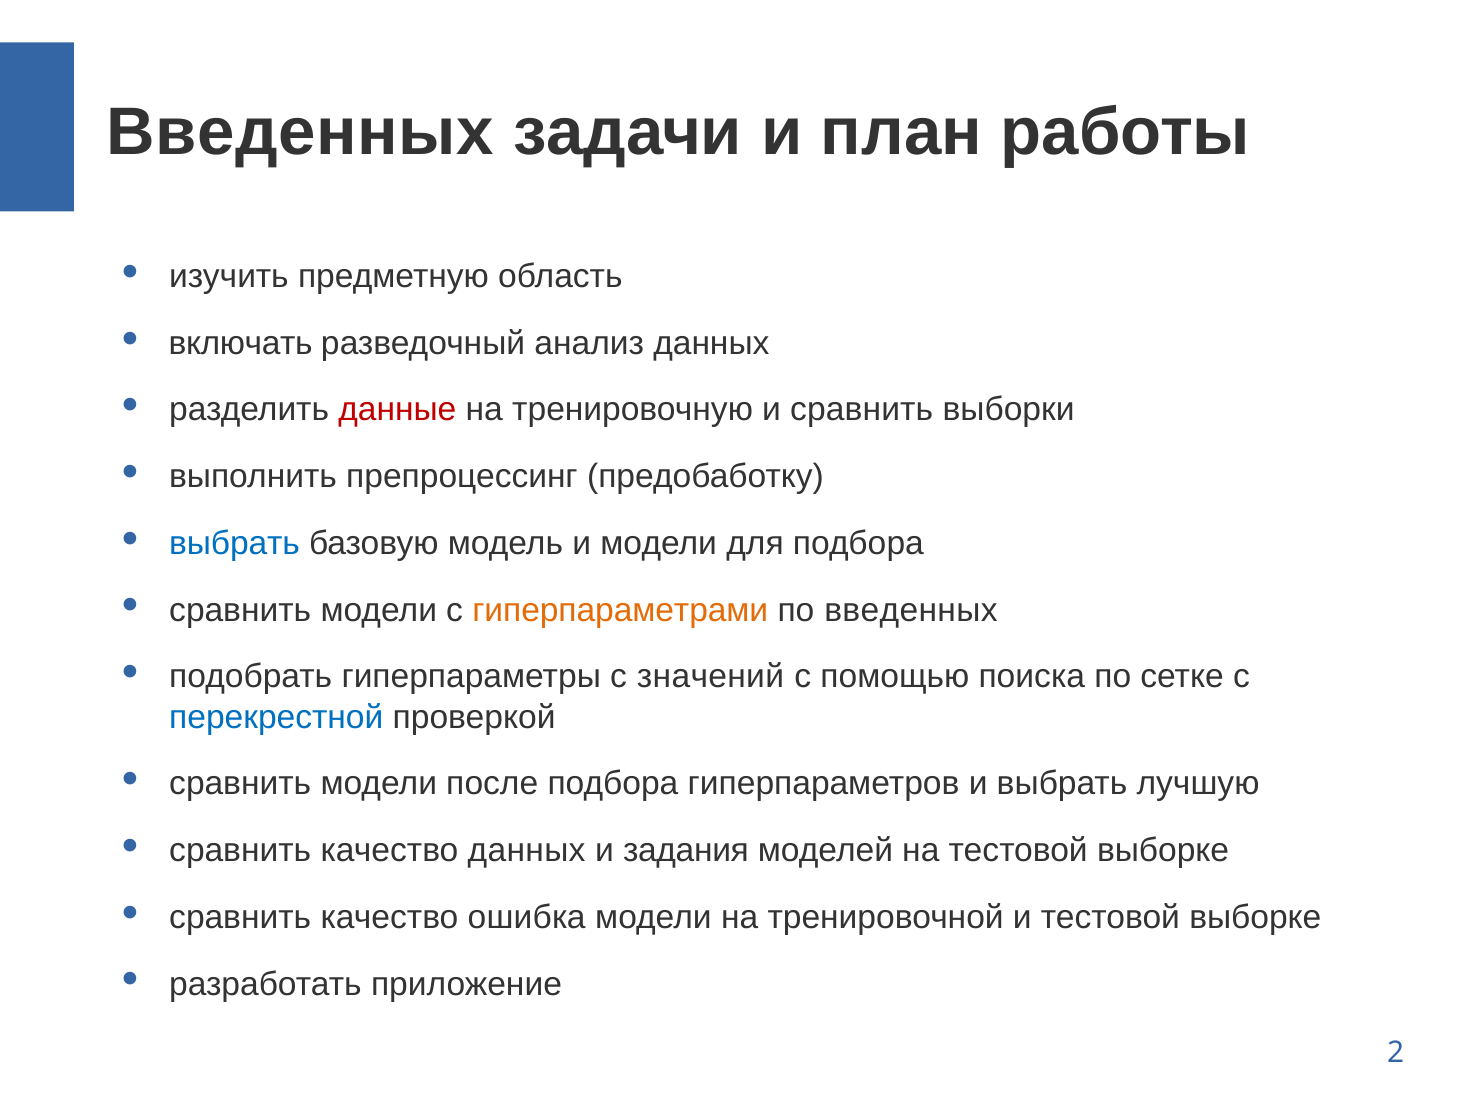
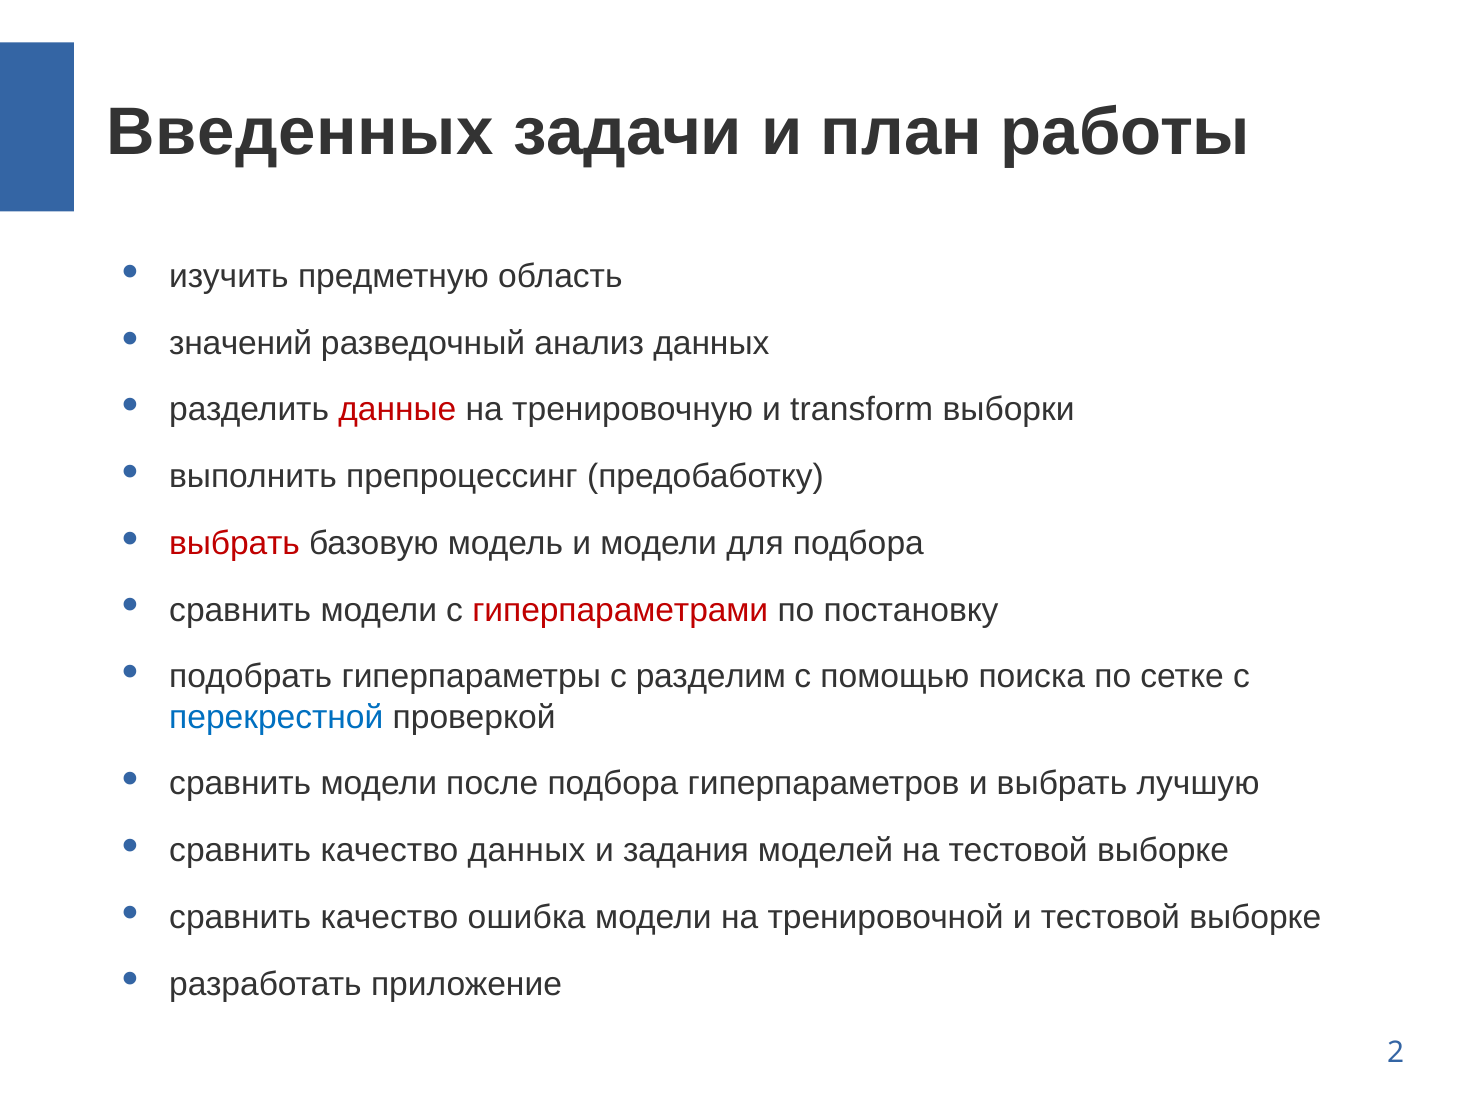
включать: включать -> значений (241, 343)
и сравнить: сравнить -> transform (862, 410)
выбрать colour: blue -> red (235, 543)
гиперпараметрами colour: orange -> red (620, 610)
по введенных: введенных -> постановку (911, 610)
значений: значений -> разделим (711, 677)
